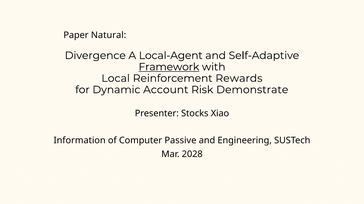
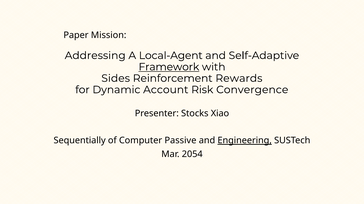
Natural: Natural -> Mission (109, 35)
Divergence: Divergence -> Addressing (95, 56)
Local: Local -> Sides (116, 79)
Demonstrate: Demonstrate -> Convergence (252, 90)
Information: Information -> Sequentially (80, 141)
Engineering underline: none -> present (245, 141)
2028: 2028 -> 2054 (192, 155)
